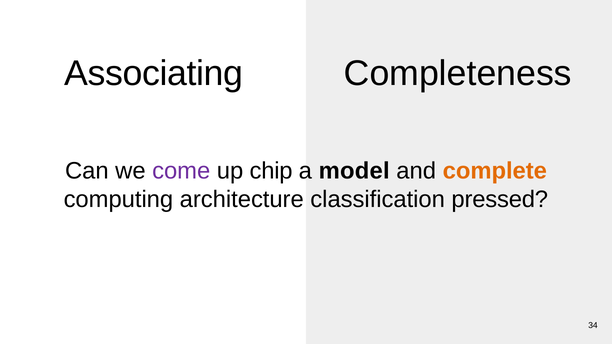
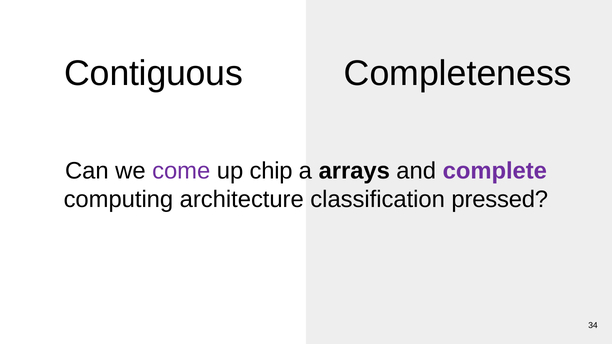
Associating: Associating -> Contiguous (154, 74)
model: model -> arrays (354, 171)
complete colour: orange -> purple (495, 171)
